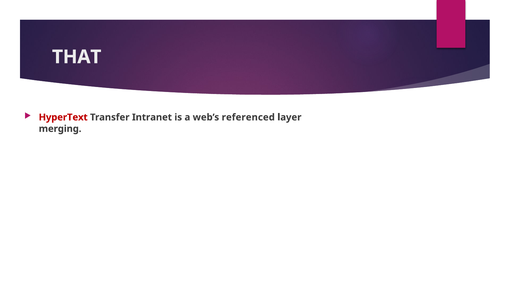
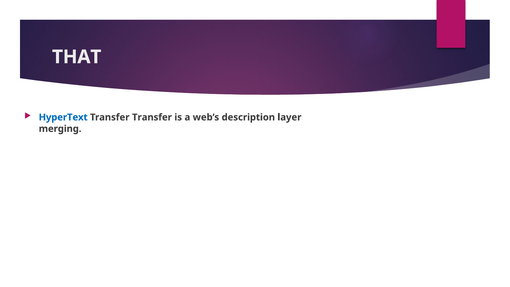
HyperText colour: red -> blue (63, 117)
Transfer Intranet: Intranet -> Transfer (152, 117)
referenced: referenced -> description (248, 117)
